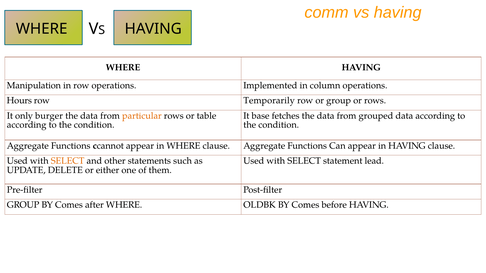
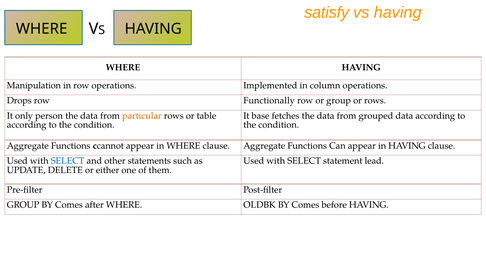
comm: comm -> satisfy (327, 13)
Hours: Hours -> Drops (19, 101)
Temporarily: Temporarily -> Functionally (269, 101)
burger: burger -> person (49, 116)
SELECT colour: orange -> blue (68, 161)
